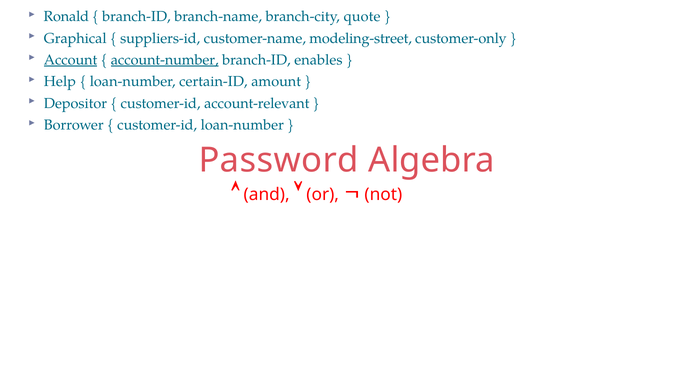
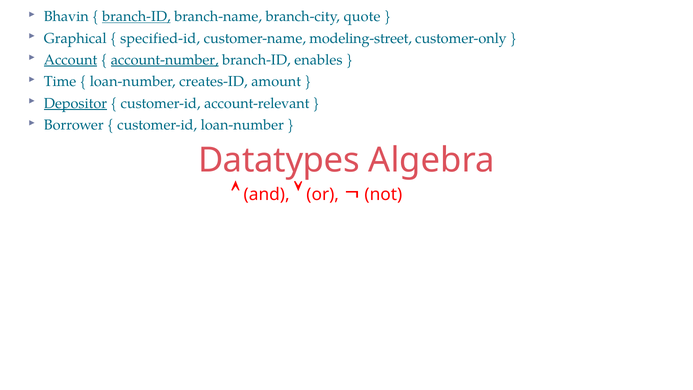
Ronald: Ronald -> Bhavin (66, 17)
branch-ID underline: none -> present (136, 17)
suppliers-id: suppliers-id -> specified-id (160, 38)
Help: Help -> Time (60, 82)
certain-ID: certain-ID -> creates-ID (213, 82)
Depositor underline: none -> present (75, 103)
Password: Password -> Datatypes (279, 160)
